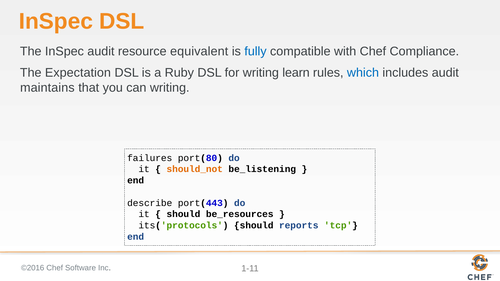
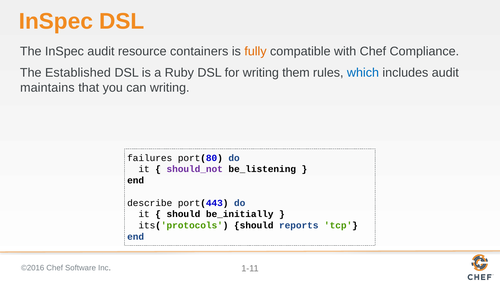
equivalent: equivalent -> containers (199, 52)
fully colour: blue -> orange (255, 52)
Expectation: Expectation -> Established (78, 73)
learn: learn -> them (296, 73)
should_not colour: orange -> purple (195, 169)
be_resources: be_resources -> be_initially (240, 214)
